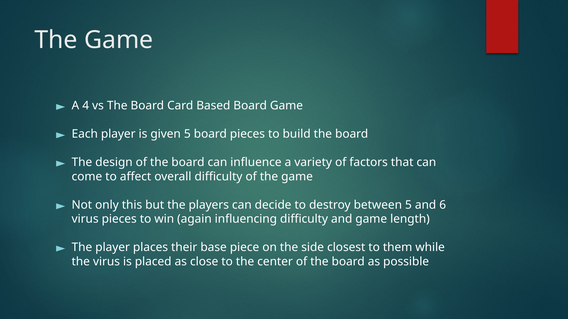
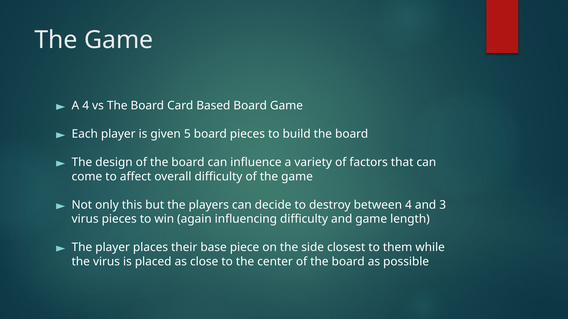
between 5: 5 -> 4 (408, 205)
6: 6 -> 3 (443, 205)
